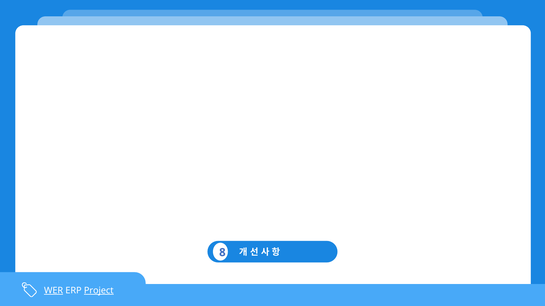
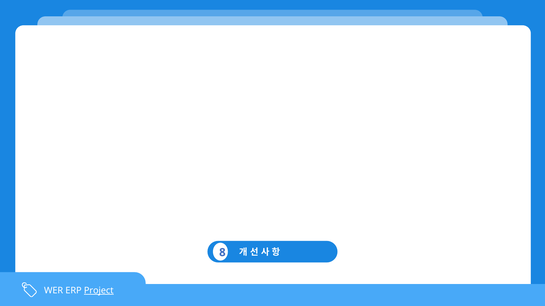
WER underline: present -> none (54, 291)
